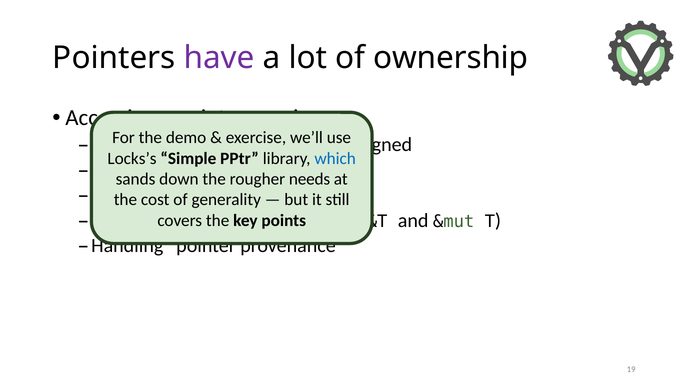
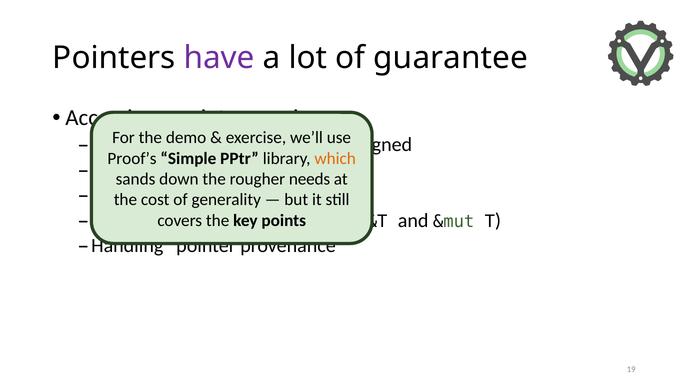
ownership: ownership -> guarantee (451, 58)
Locks’s: Locks’s -> Proof’s (132, 158)
which colour: blue -> orange (335, 158)
